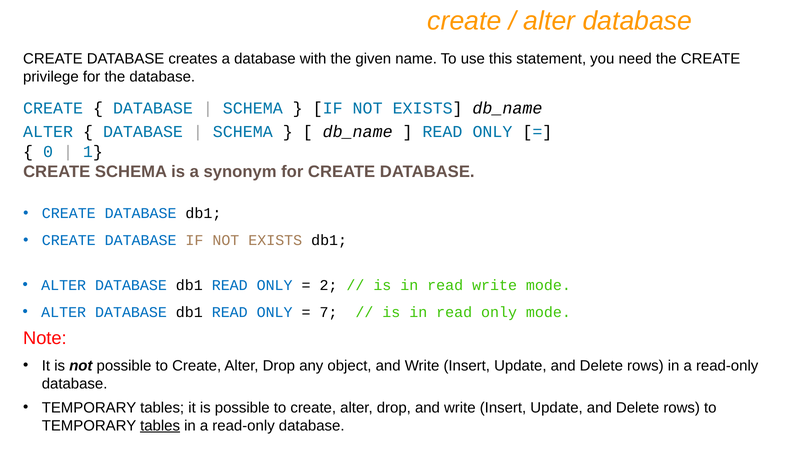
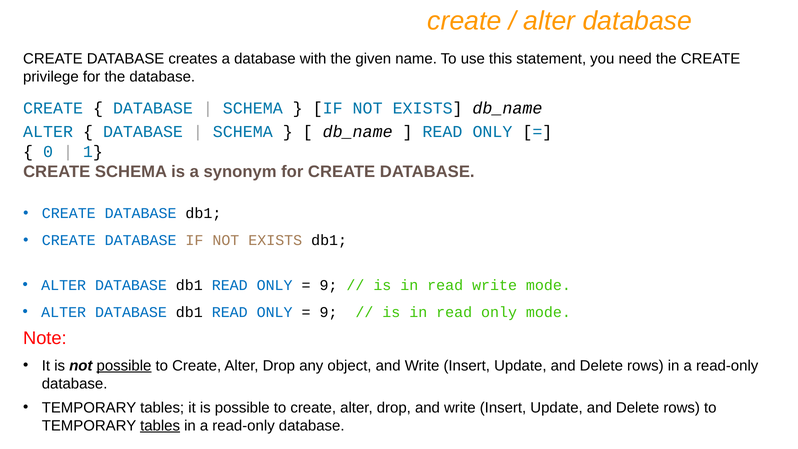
2: 2 -> 9 (328, 285)
7: 7 -> 9 (328, 312)
possible underline: none -> present (124, 366)
